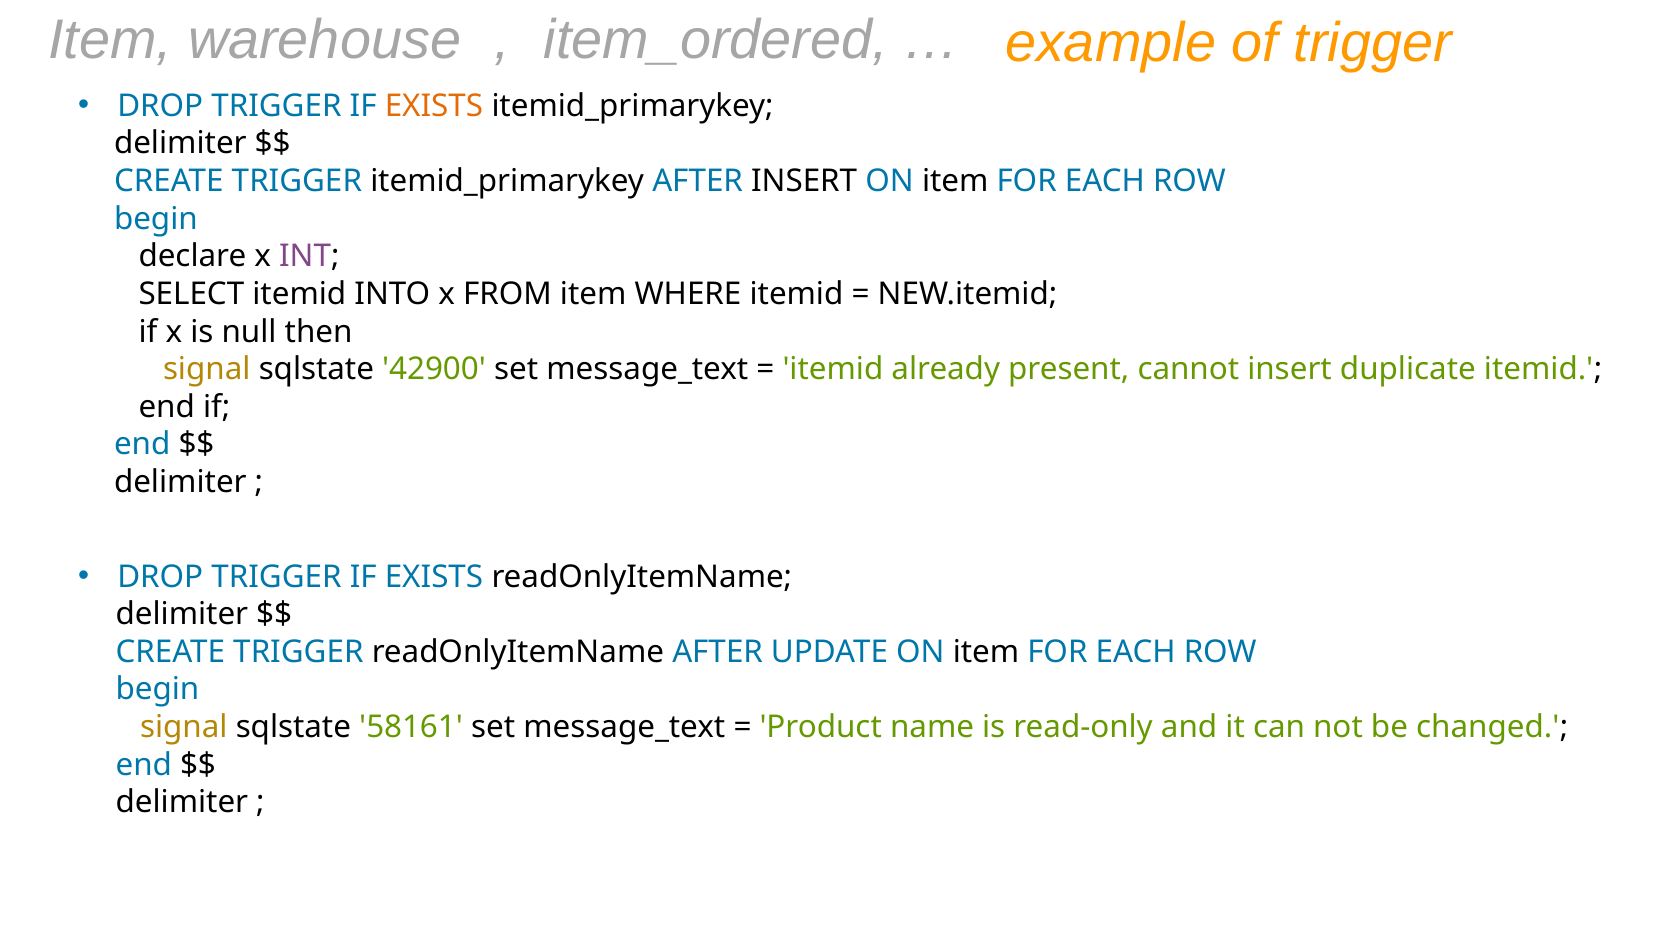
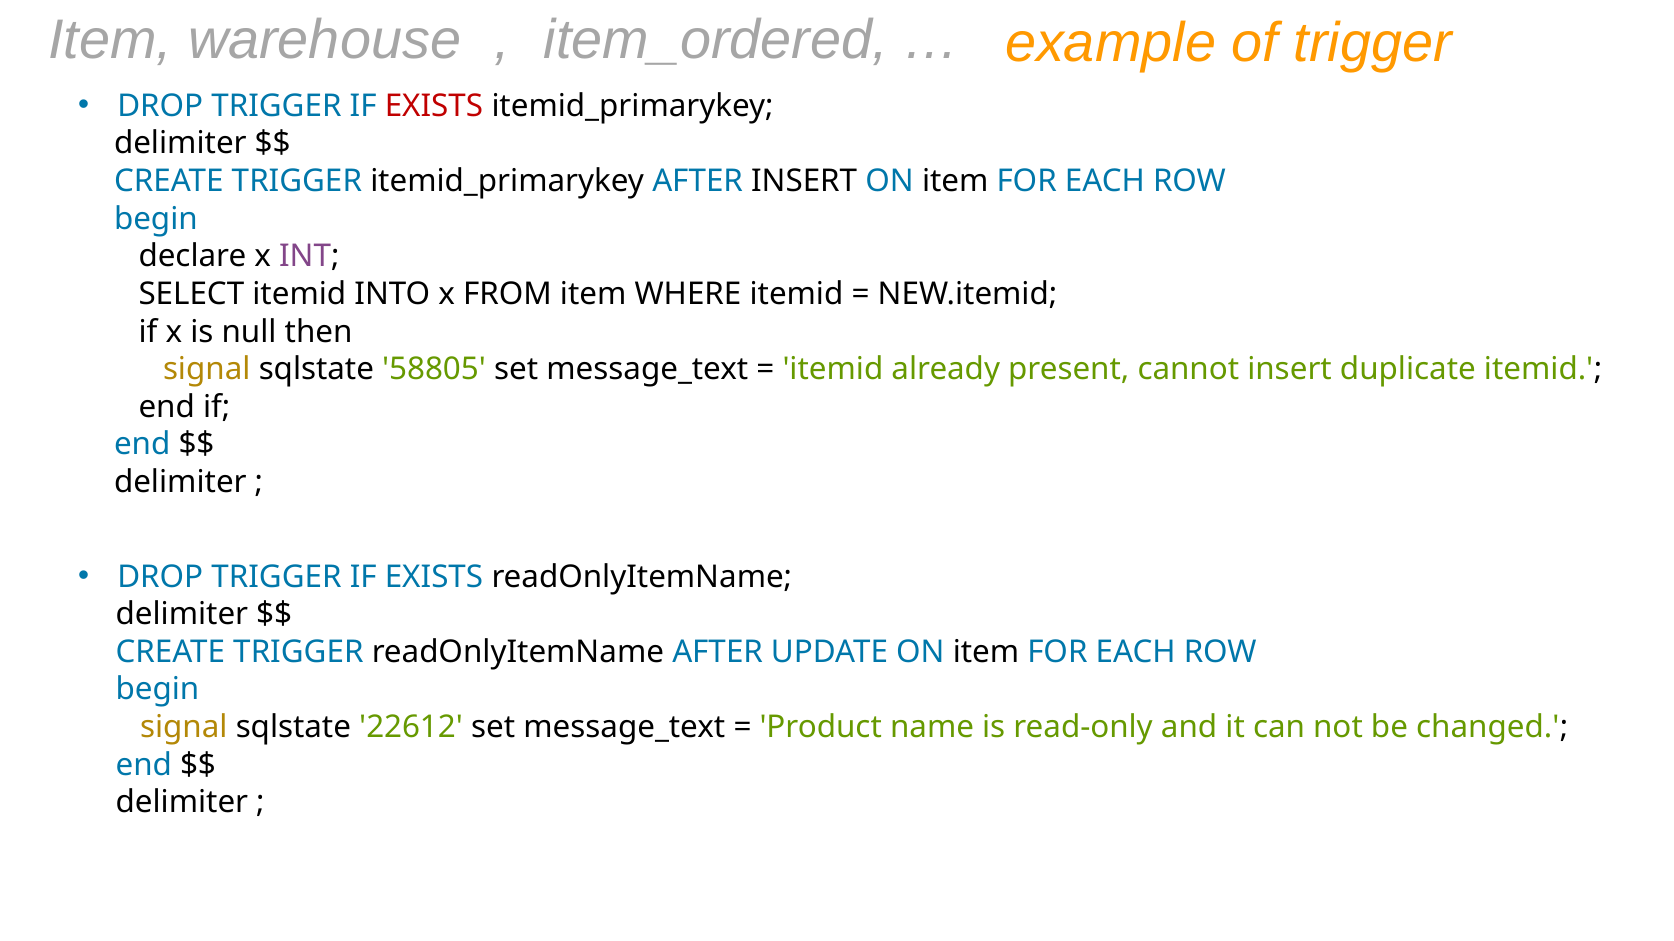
EXISTS colour: orange -> red (434, 106)
42900: 42900 -> 58805 (434, 370)
58161: 58161 -> 22612 (411, 728)
